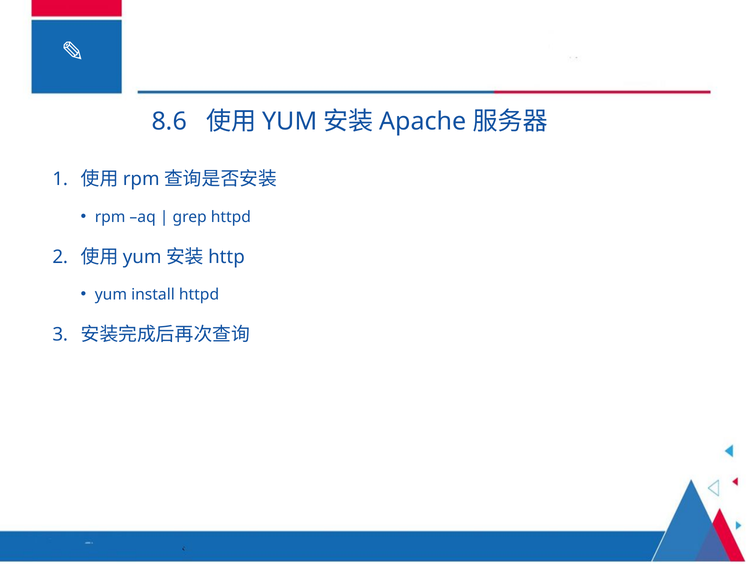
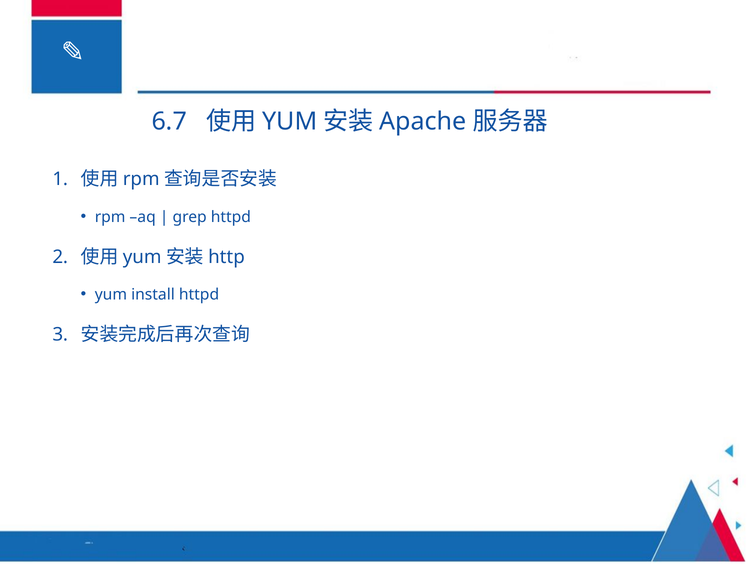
8.6: 8.6 -> 6.7 (169, 121)
